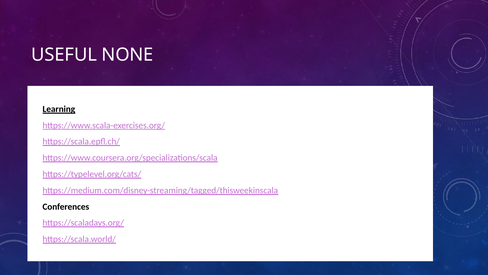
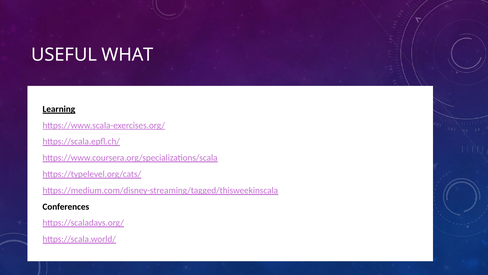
NONE: NONE -> WHAT (127, 55)
